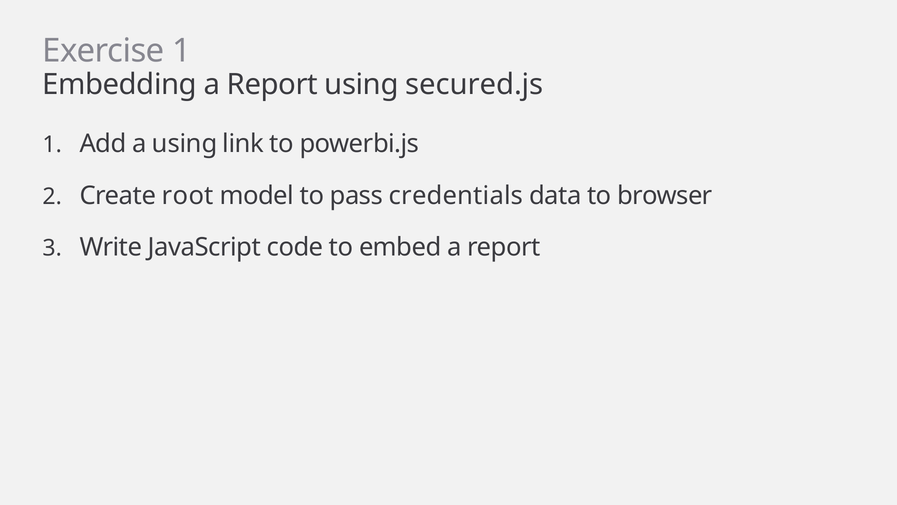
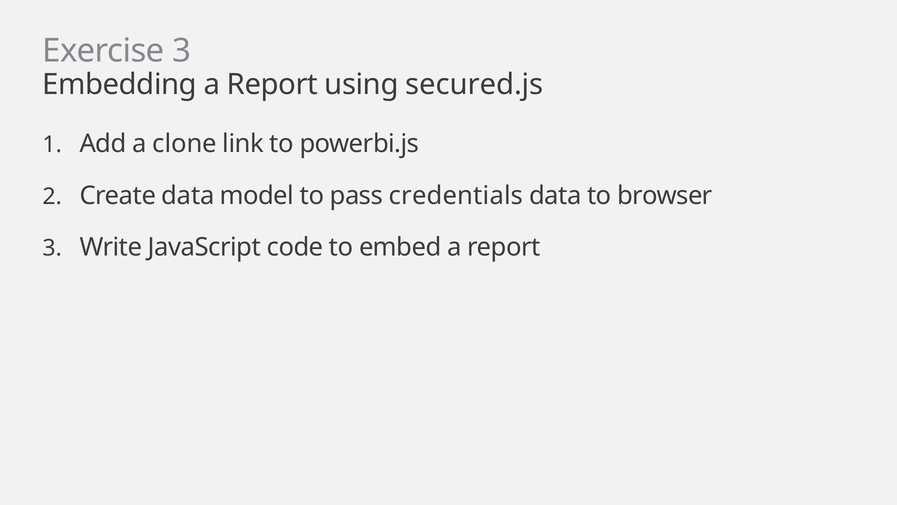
Exercise 1: 1 -> 3 (182, 51)
a using: using -> clone (185, 144)
Create root: root -> data (188, 195)
